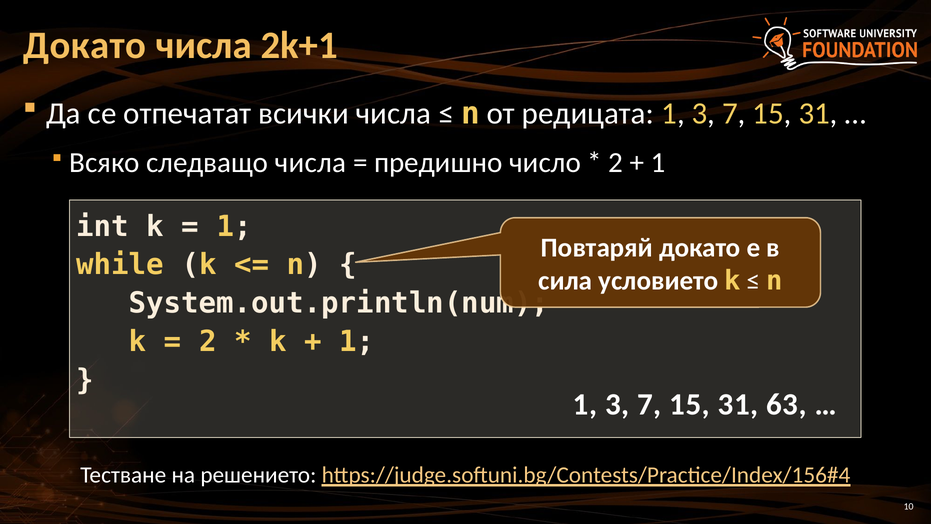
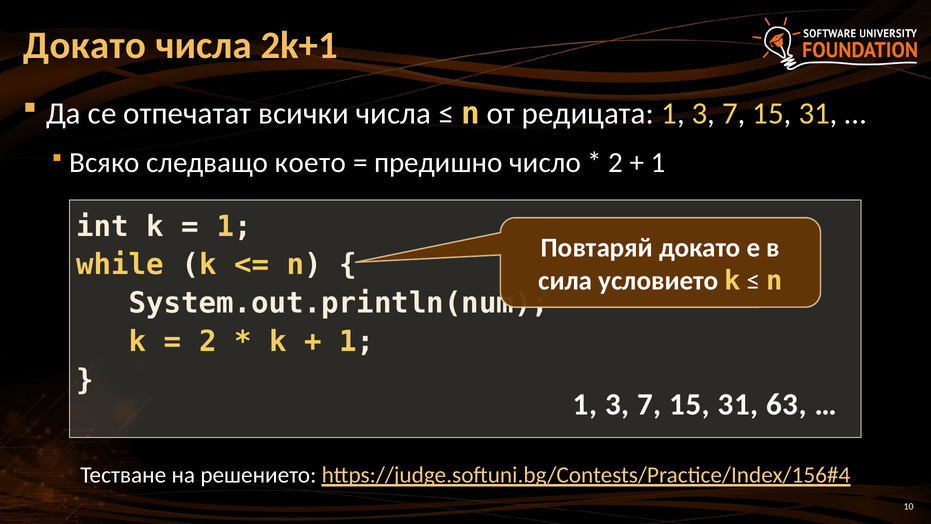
следващо числа: числа -> което (310, 163)
